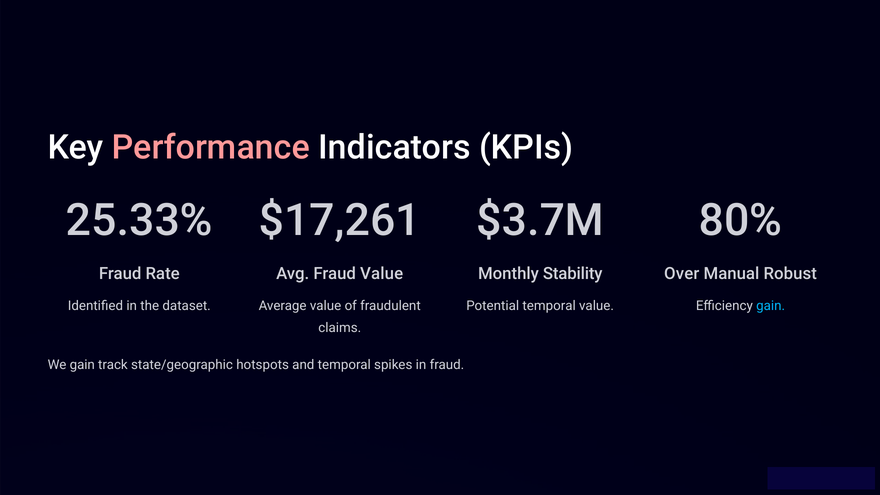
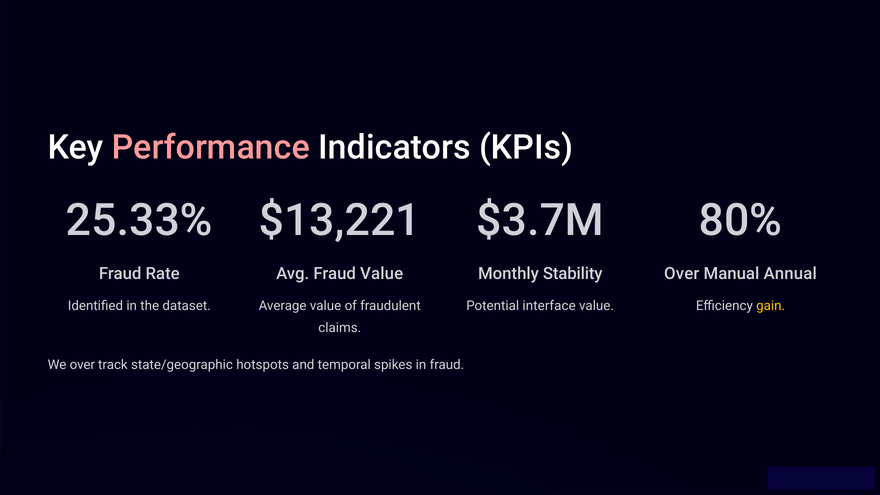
$17,261: $17,261 -> $13,221 (340, 221)
Robust: Robust -> Annual (790, 274)
Potential temporal: temporal -> interface (549, 306)
gain colour: light blue -> yellow (771, 306)
We gain: gain -> over (82, 365)
